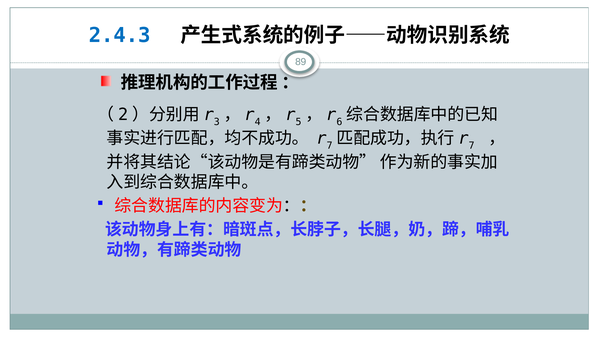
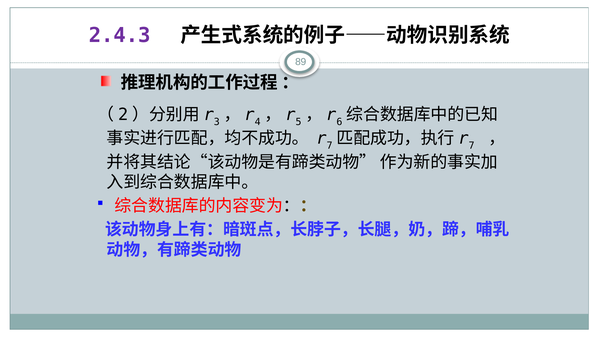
2.4.3 colour: blue -> purple (120, 35)
